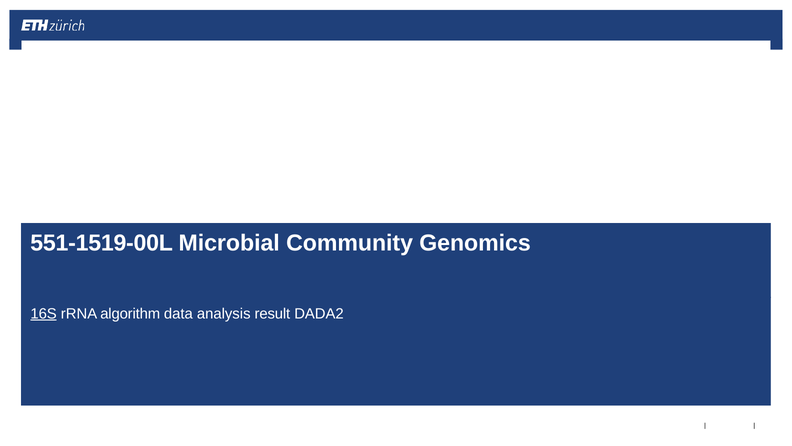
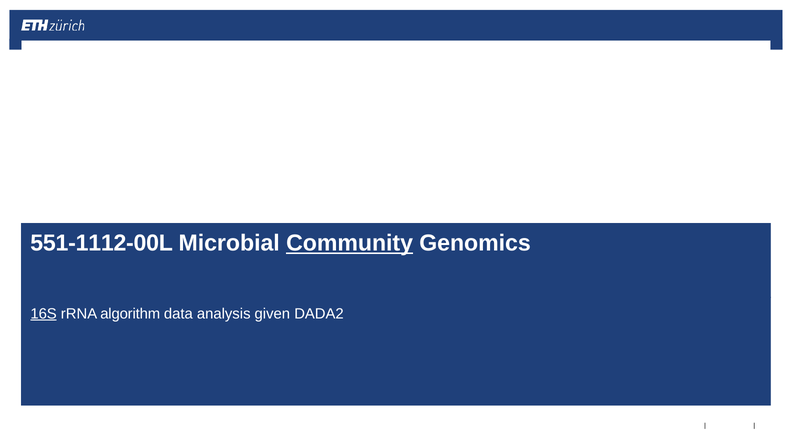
551-1519-00L: 551-1519-00L -> 551-1112-00L (102, 243)
Community underline: none -> present (350, 243)
result: result -> given (272, 313)
